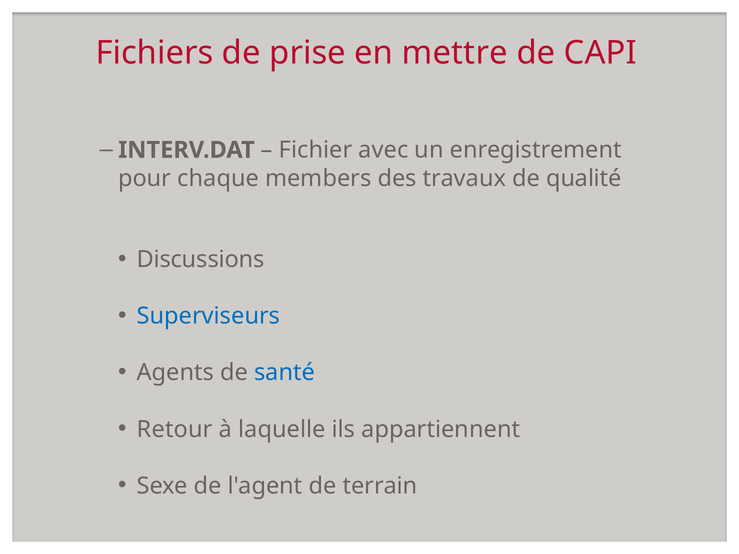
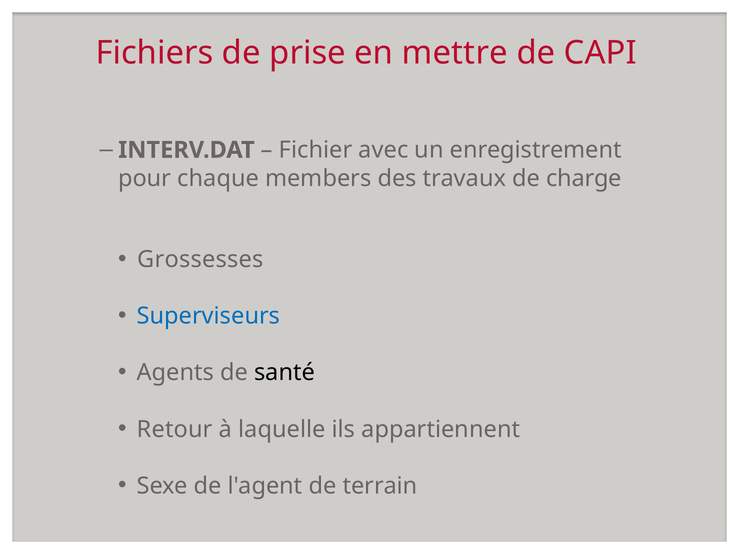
qualité: qualité -> charge (584, 178)
Discussions: Discussions -> Grossesses (200, 260)
santé colour: blue -> black (285, 373)
